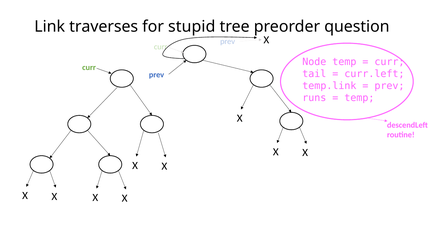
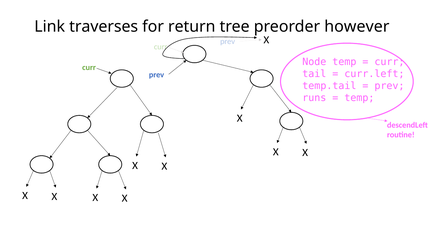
stupid: stupid -> return (192, 26)
question: question -> however (357, 26)
temp.link: temp.link -> temp.tail (329, 86)
